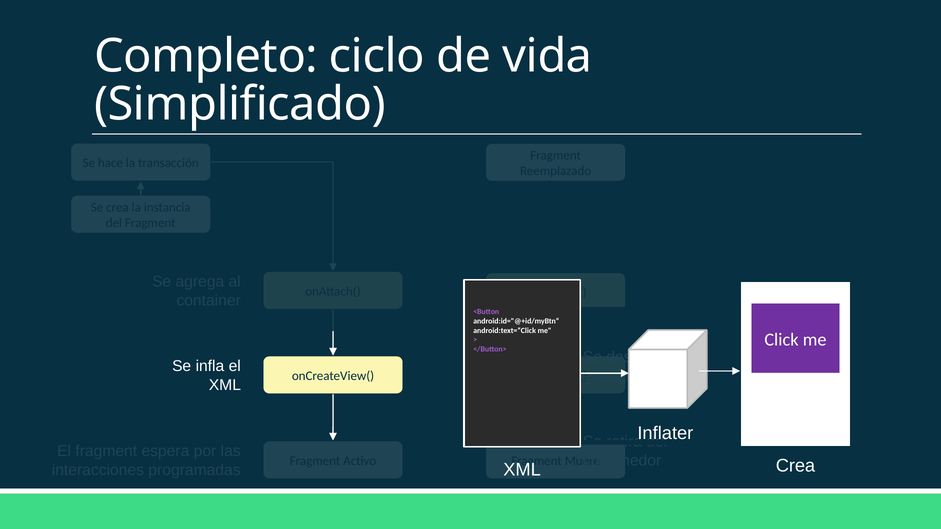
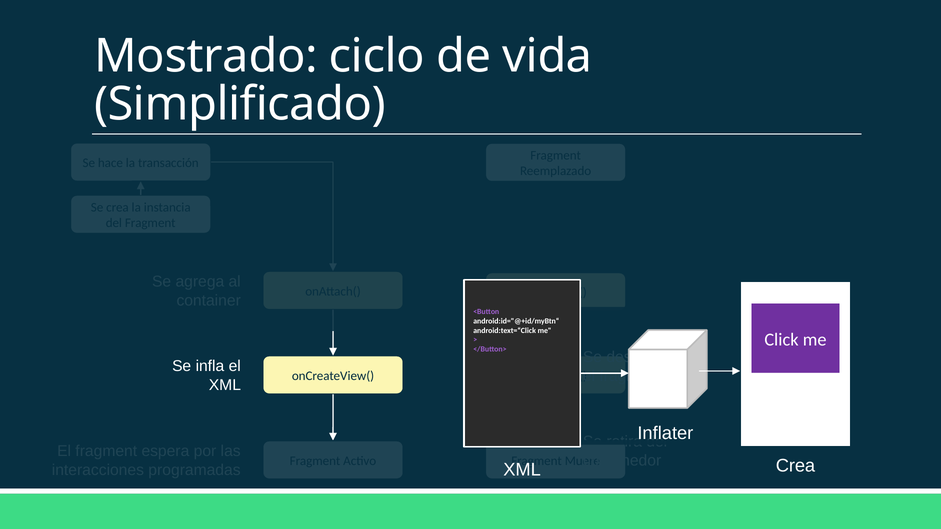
Completo: Completo -> Mostrado (206, 56)
